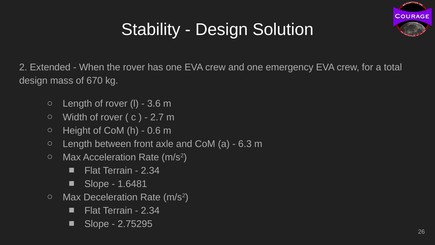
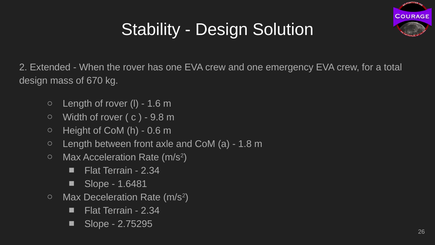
3.6: 3.6 -> 1.6 (154, 104)
2.7: 2.7 -> 9.8 (157, 117)
6.3: 6.3 -> 1.8 (245, 144)
